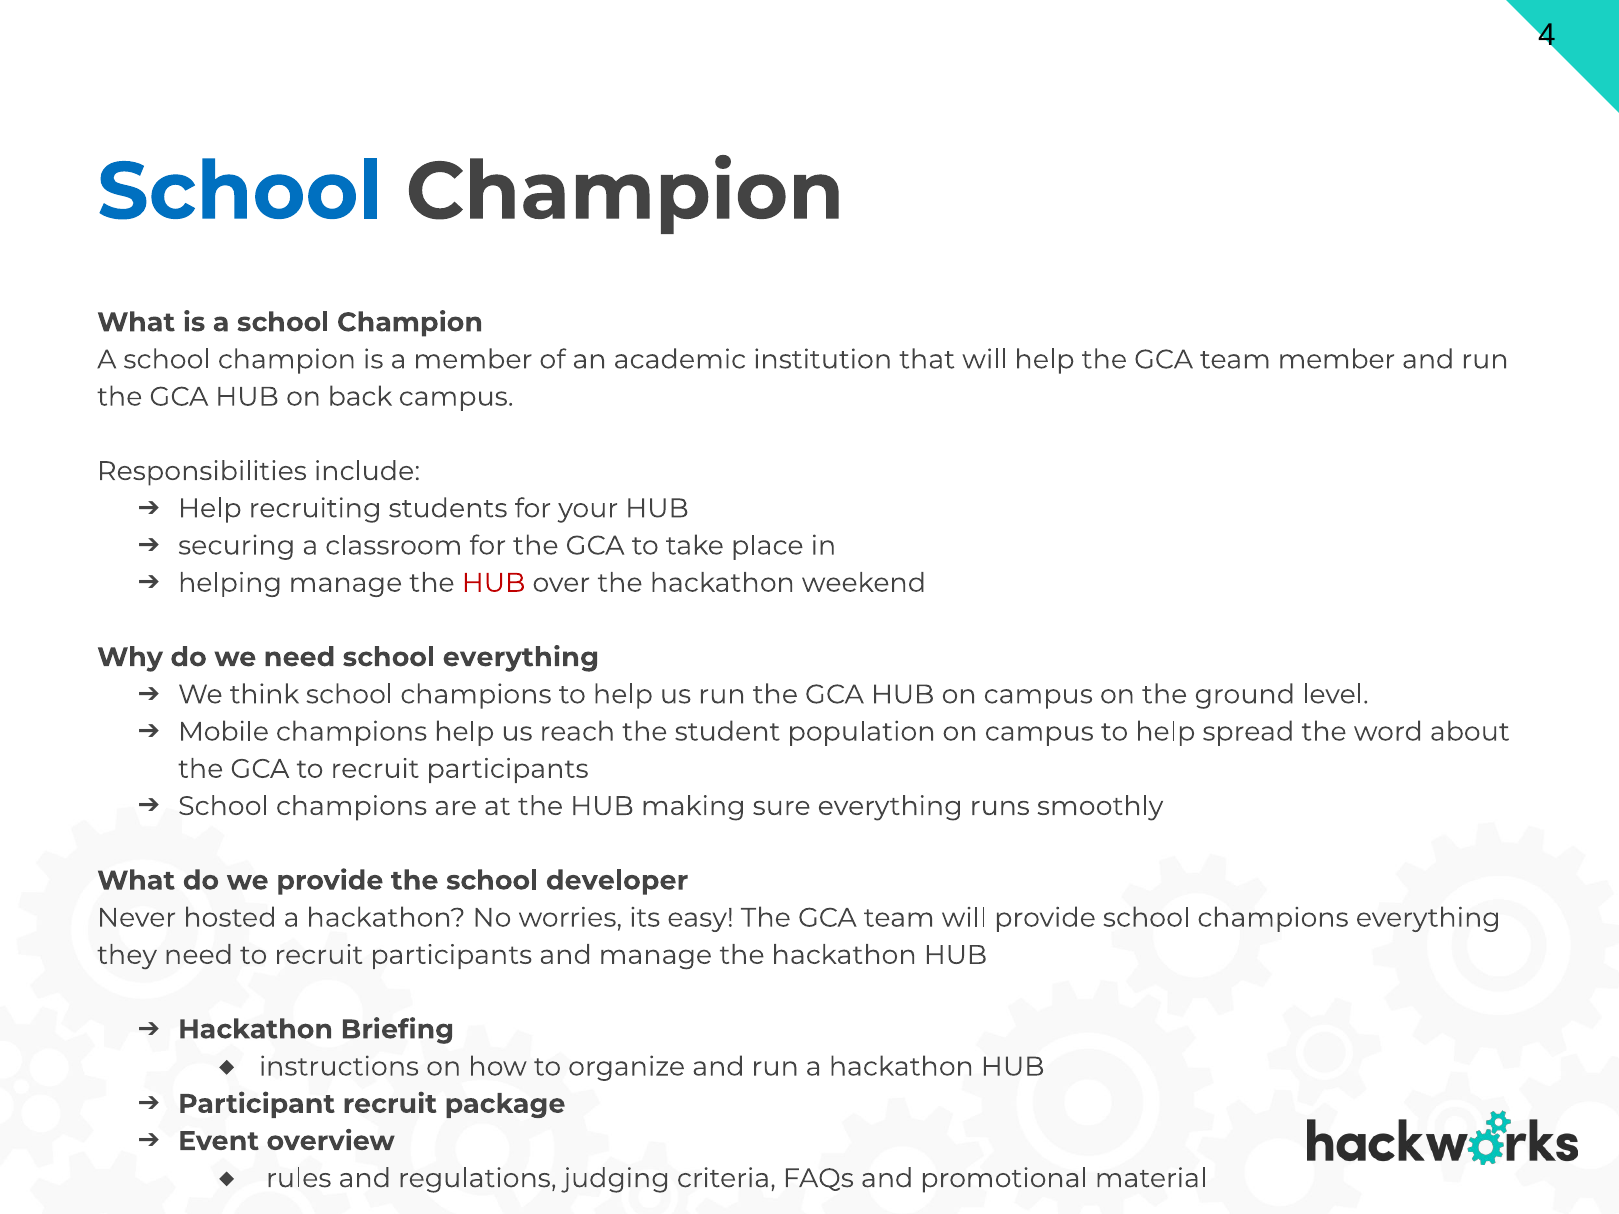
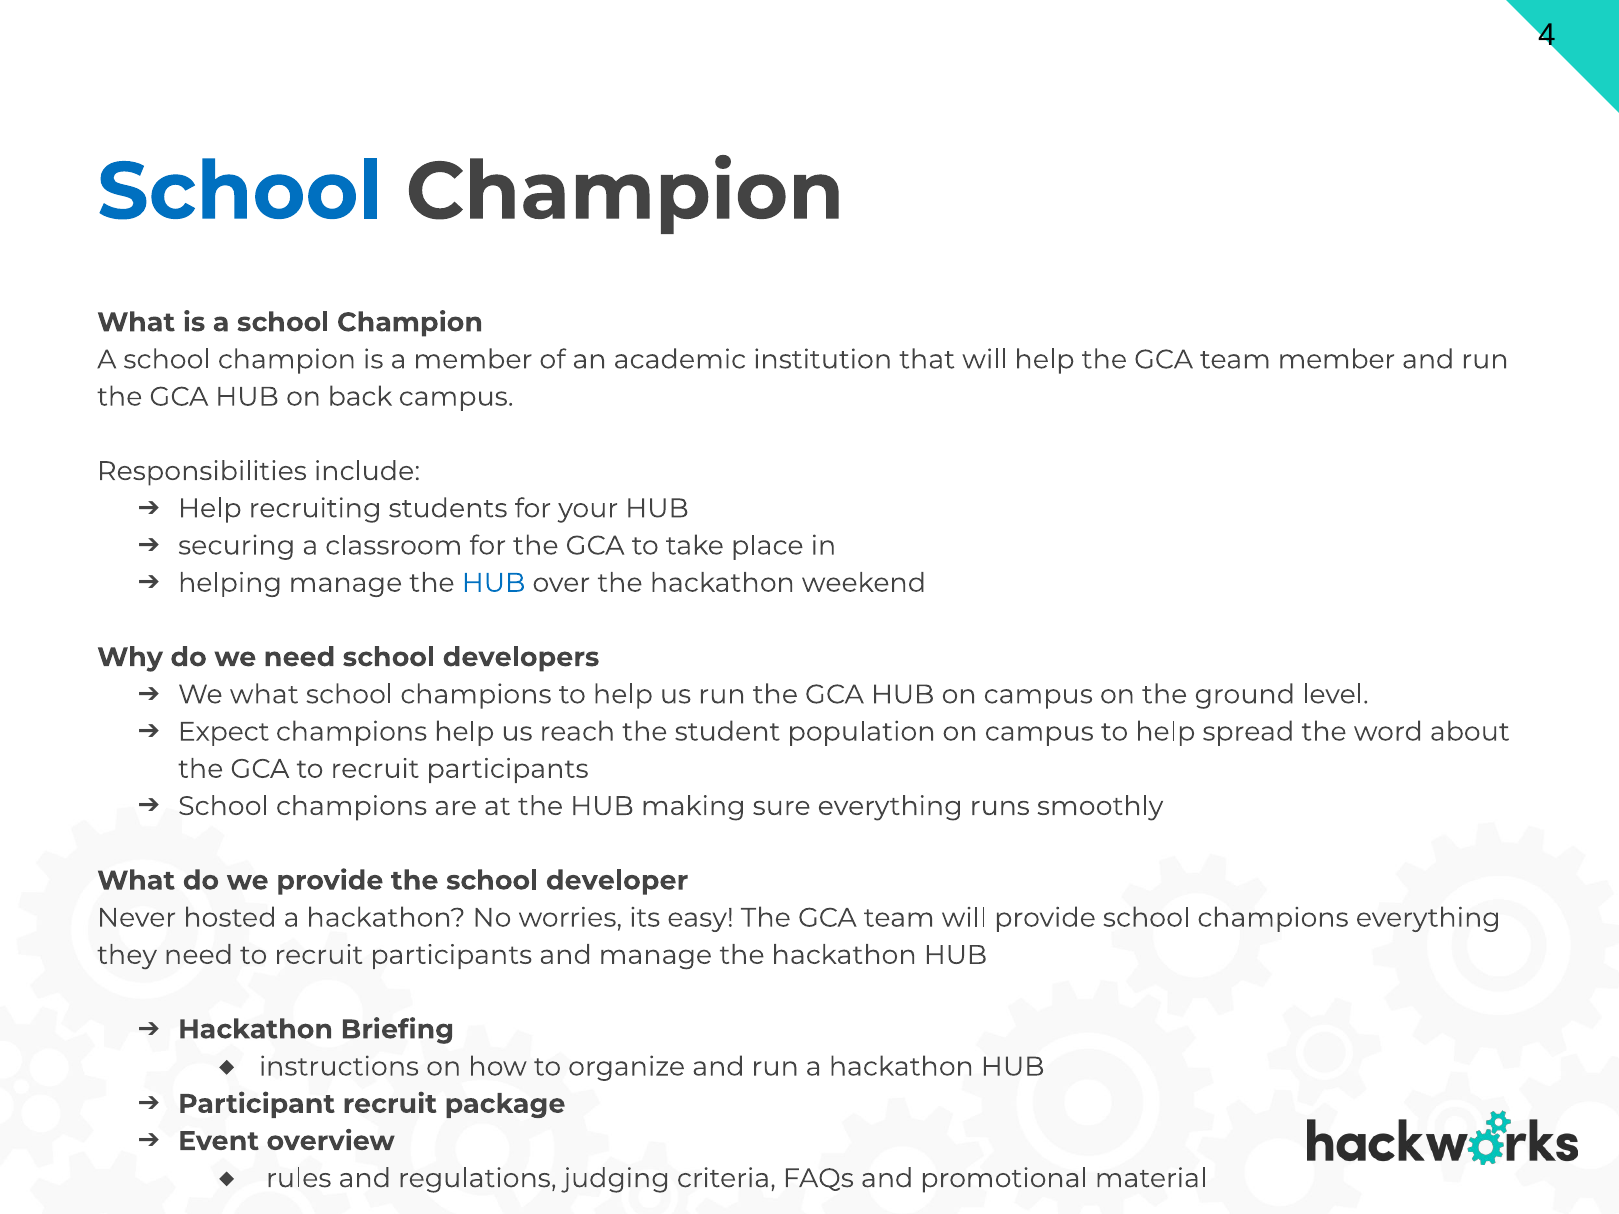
HUB colour: red -> blue (494, 583)
school everything: everything -> developers (521, 657)
We think: think -> what (264, 695)
Mobile: Mobile -> Expect (224, 732)
